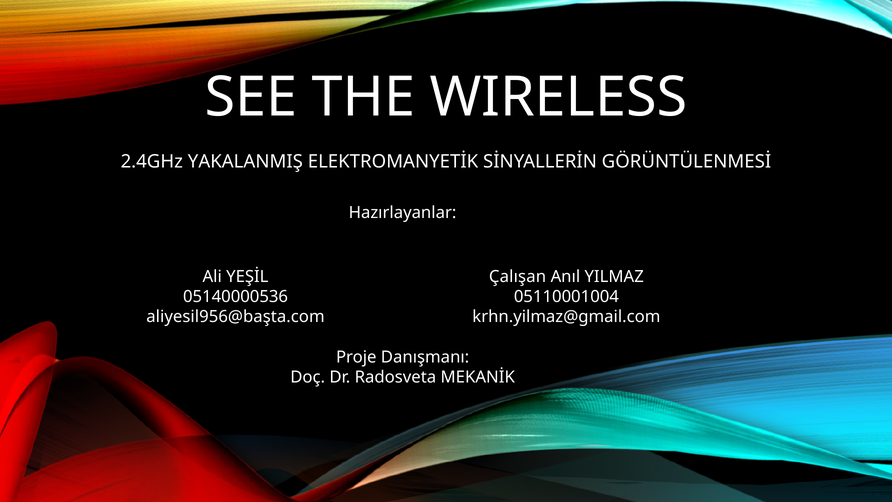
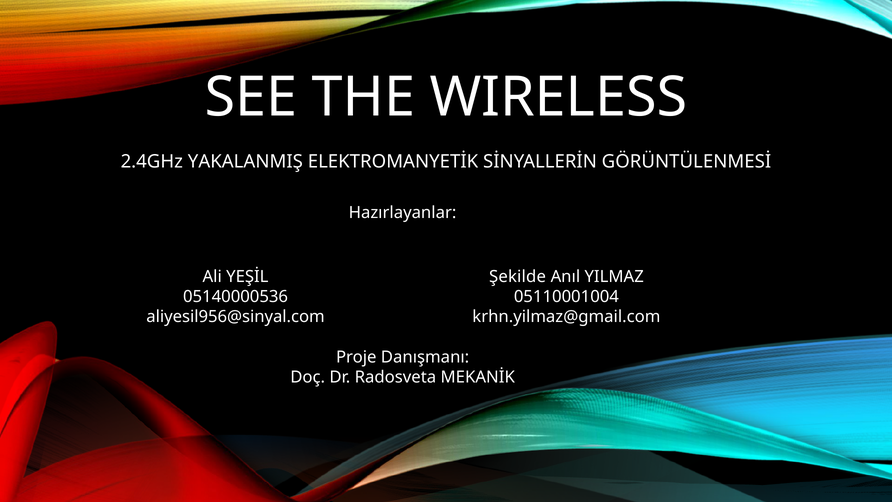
Çalışan: Çalışan -> Şekilde (518, 276)
aliyesil956@başta.com: aliyesil956@başta.com -> aliyesil956@sinyal.com (236, 317)
